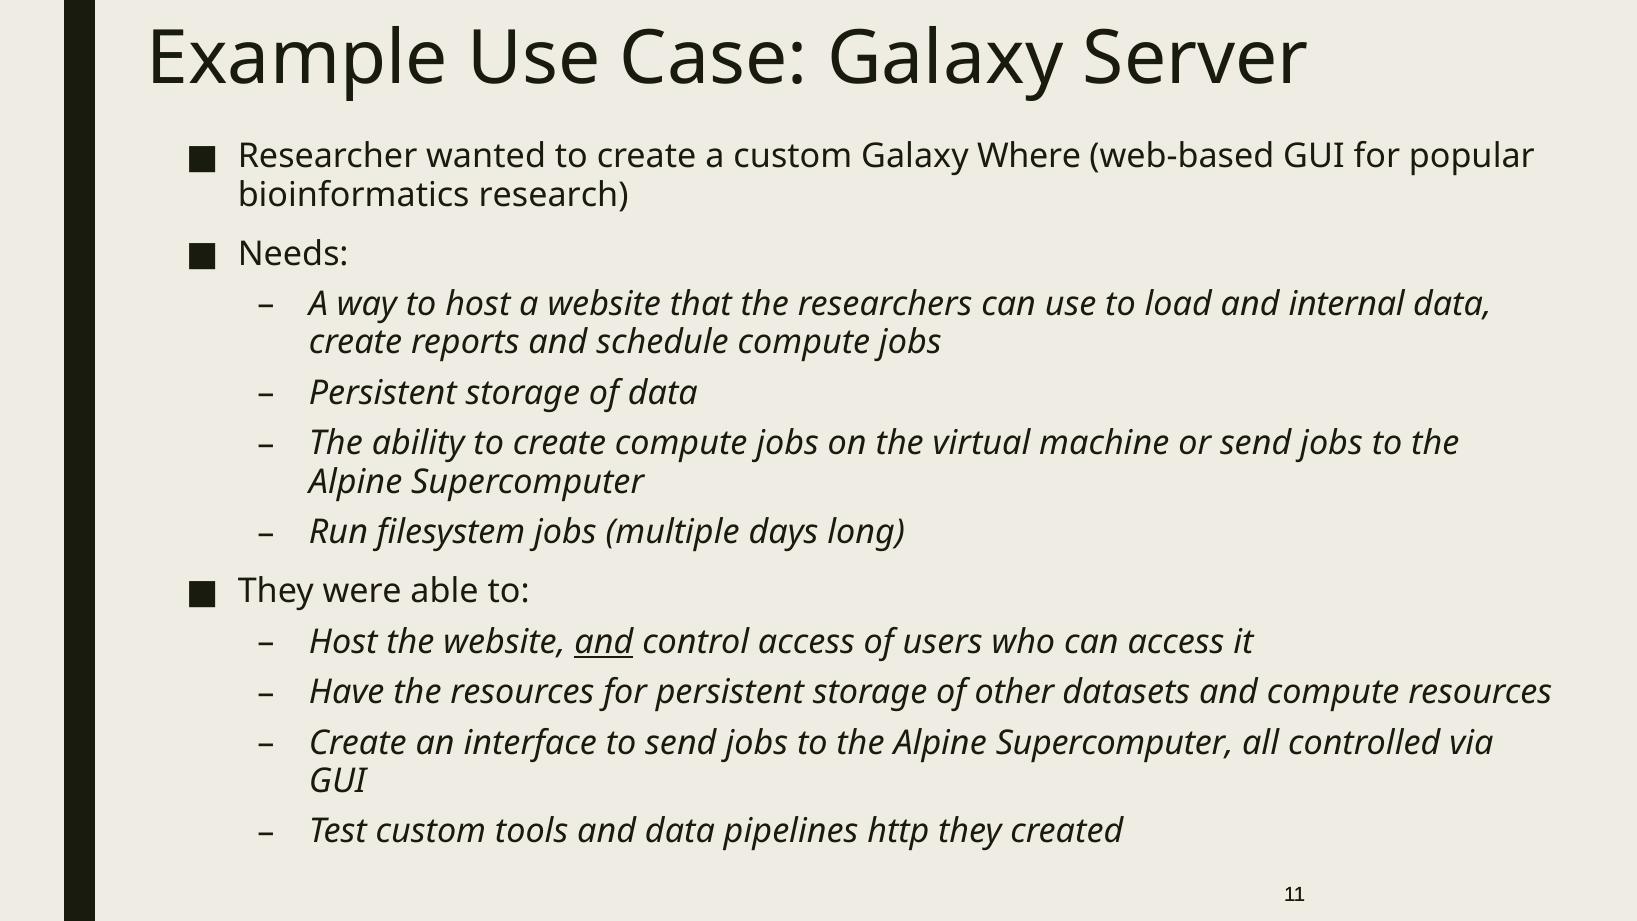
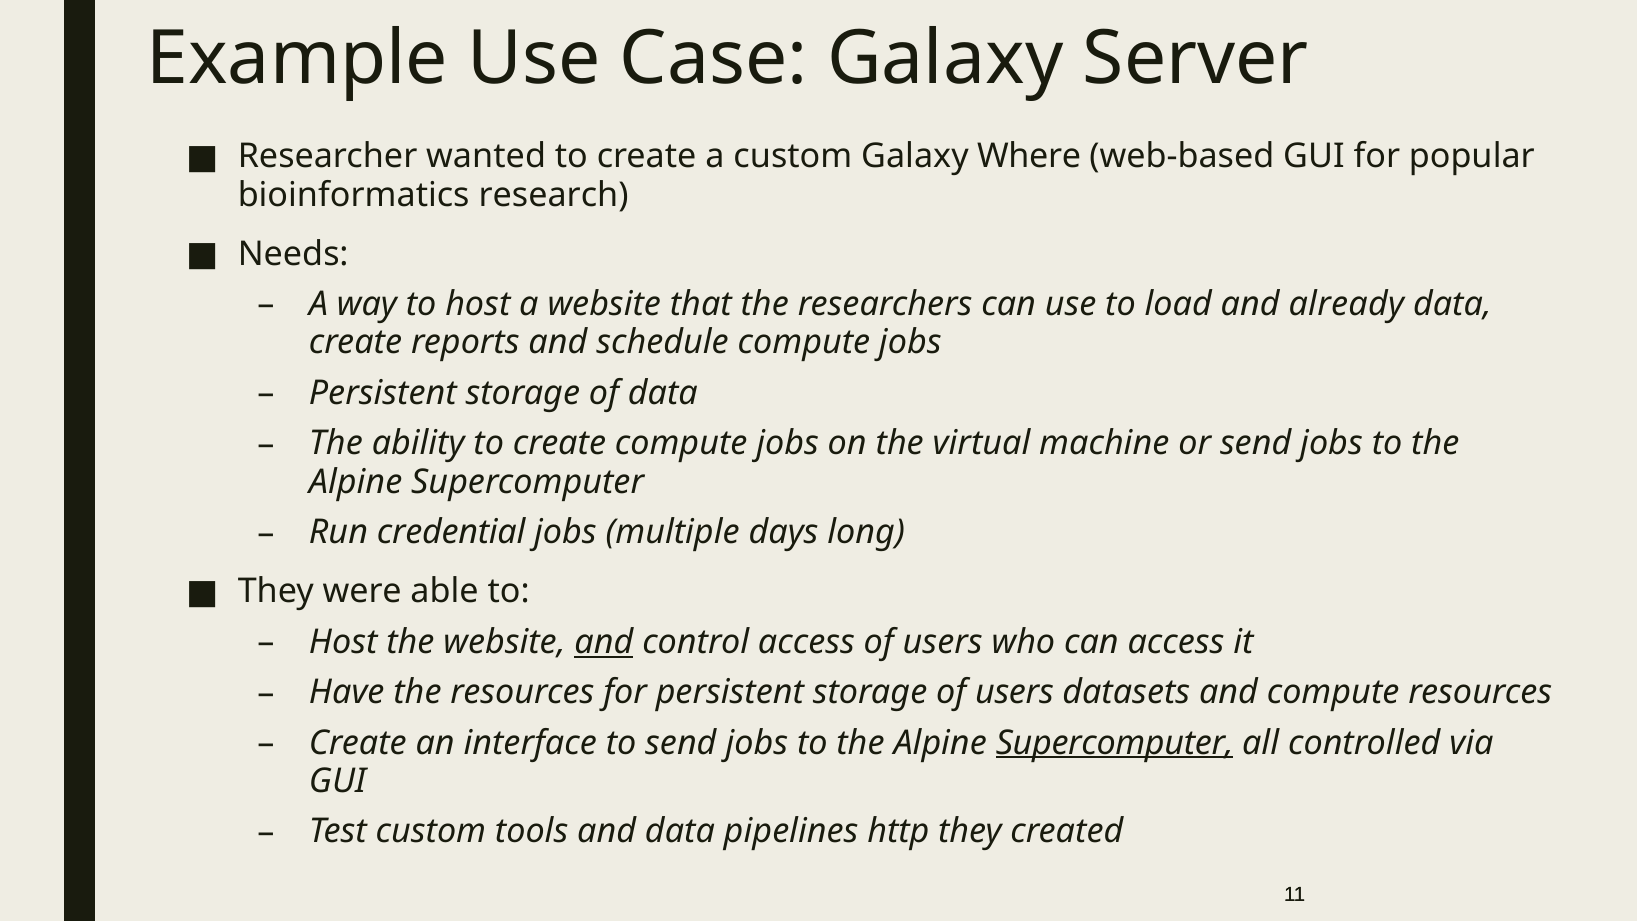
internal: internal -> already (1346, 304)
filesystem: filesystem -> credential (451, 532)
storage of other: other -> users (1014, 692)
Supercomputer underline: none -> present (1115, 743)
